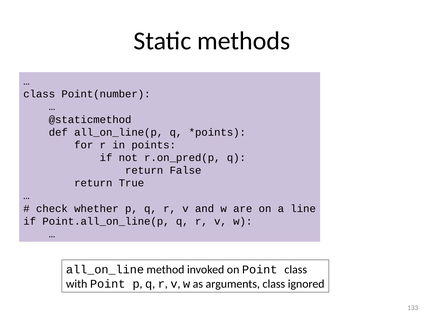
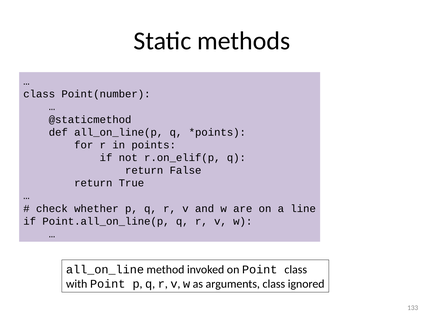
r.on_pred(p: r.on_pred(p -> r.on_elif(p (182, 158)
